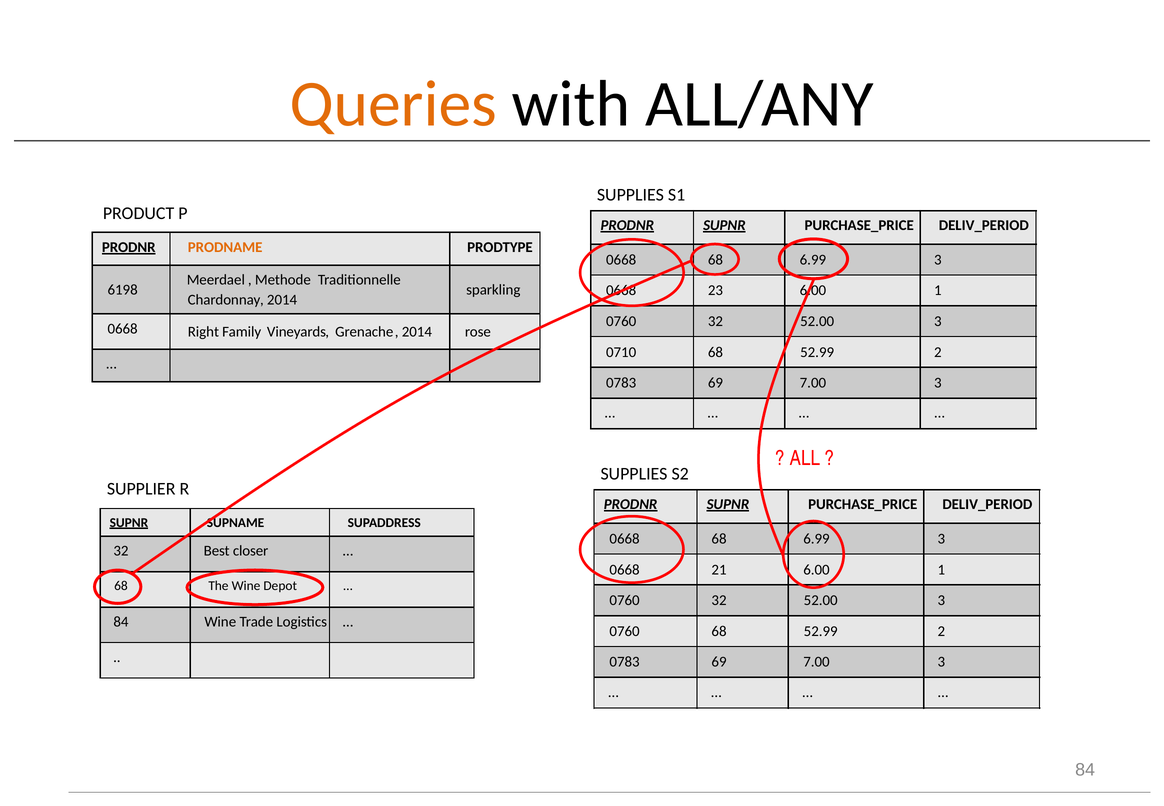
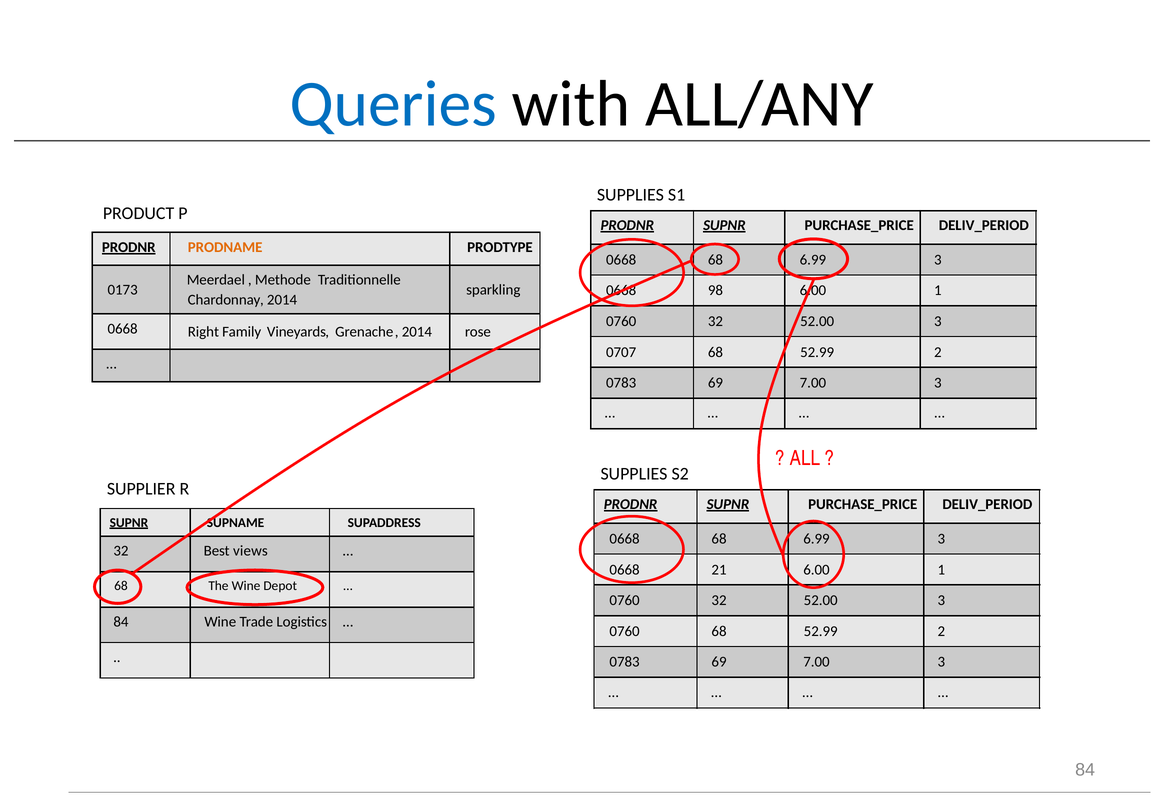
Queries colour: orange -> blue (393, 104)
6198: 6198 -> 0173 (123, 290)
23: 23 -> 98 (715, 291)
0710: 0710 -> 0707 (621, 352)
closer: closer -> views (250, 551)
